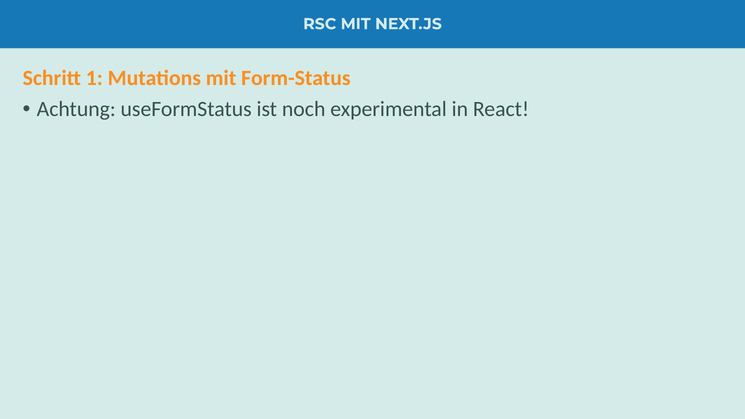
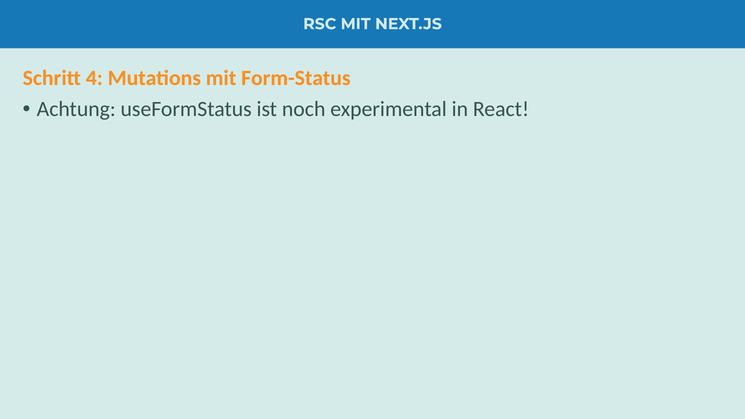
1: 1 -> 4 (94, 78)
